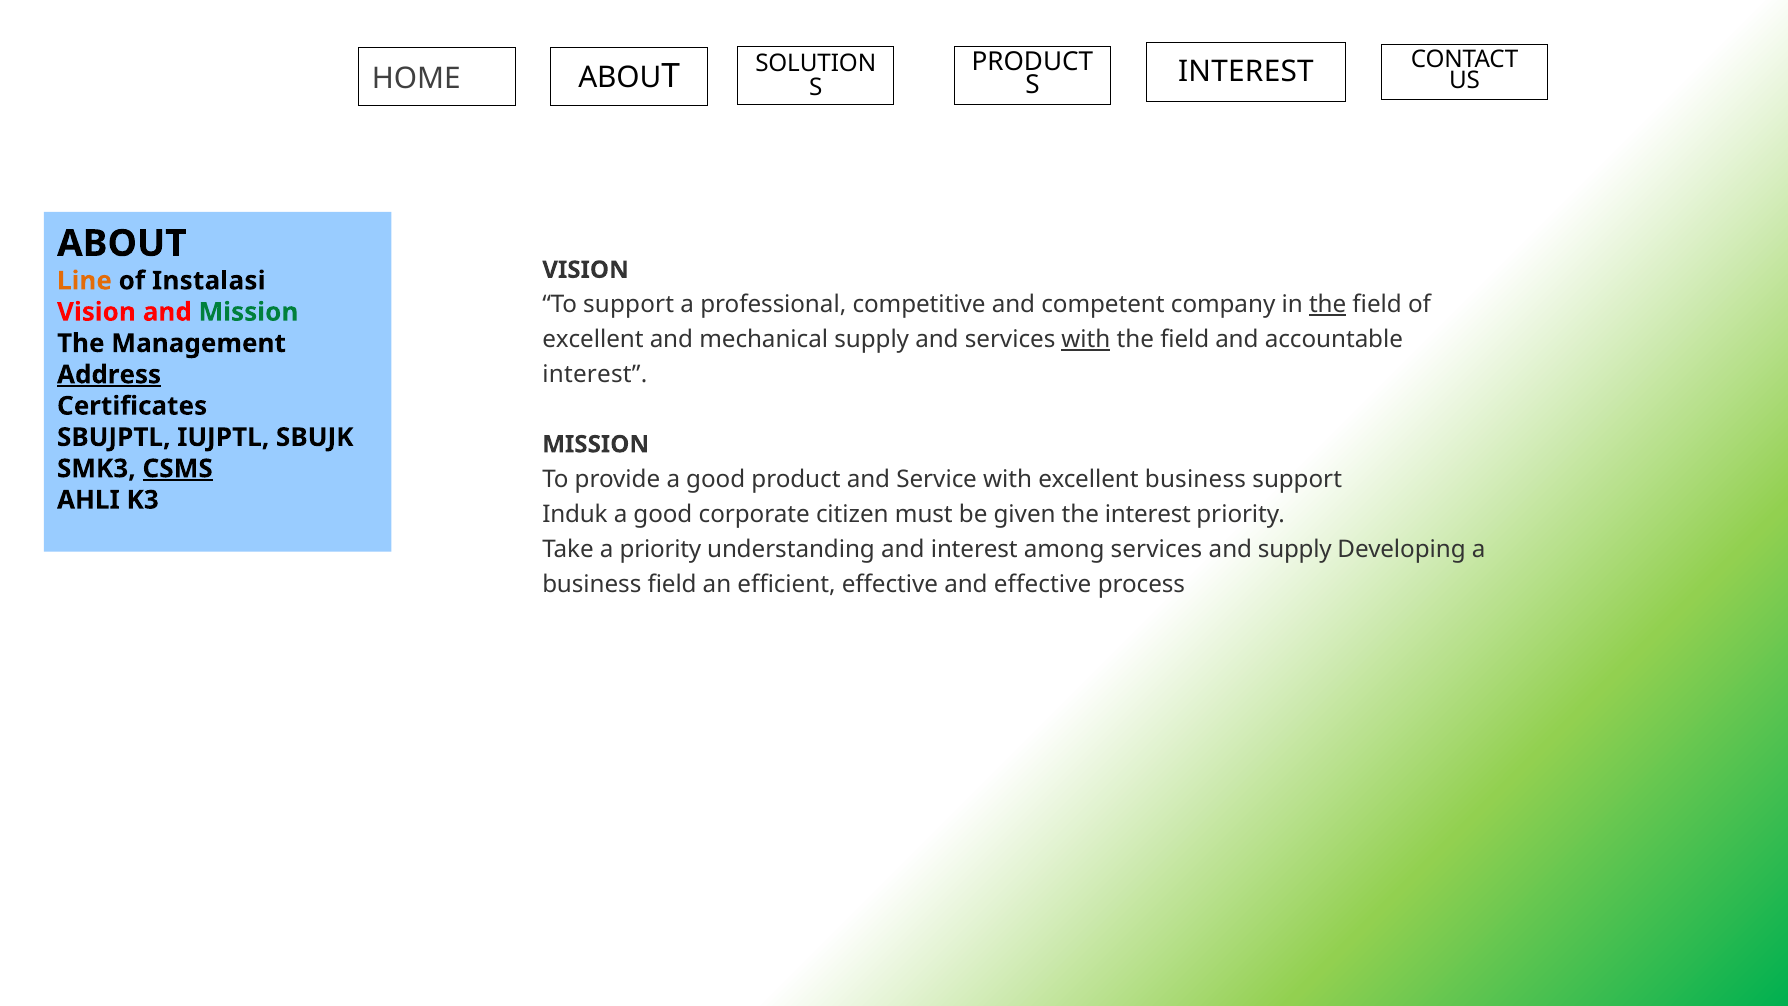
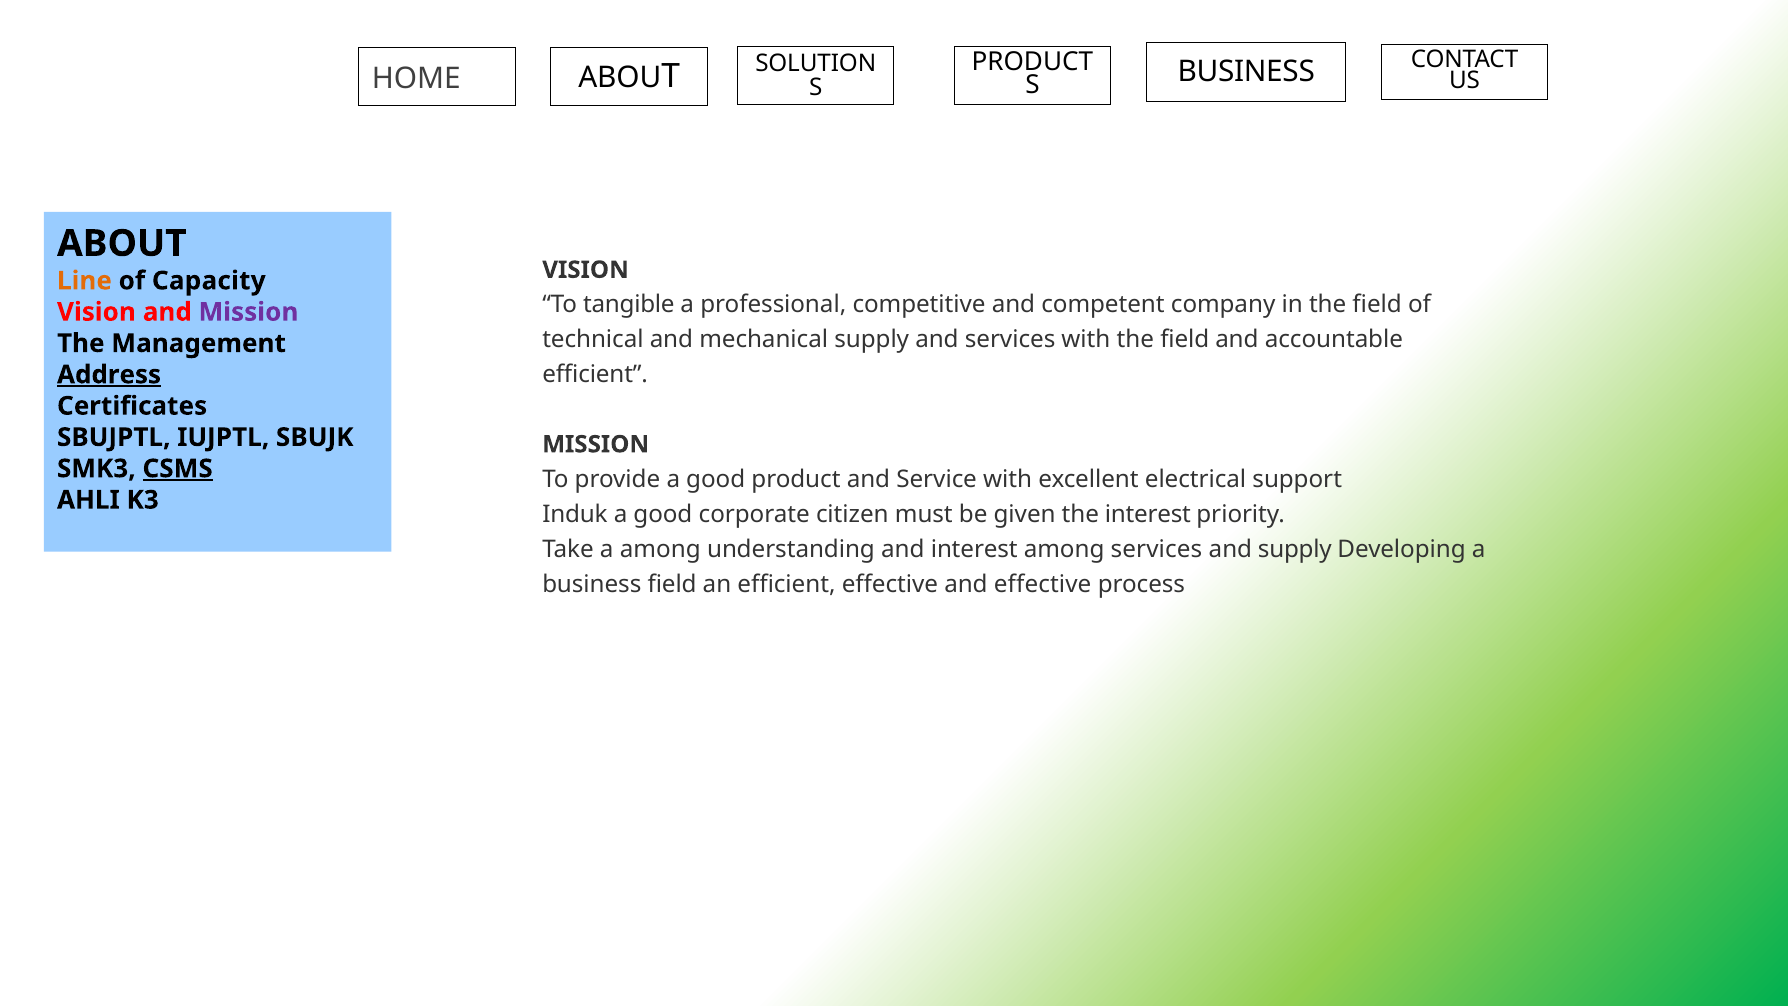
INTEREST: INTEREST -> BUSINESS (1246, 72)
Instalasi: Instalasi -> Capacity (209, 281)
To support: support -> tangible (629, 305)
the underline: present -> none (1328, 305)
Mission colour: green -> purple (248, 312)
excellent: excellent -> technical (593, 340)
with underline: present -> none (1086, 340)
interest: interest -> efficient (595, 375)
excellent business: business -> electrical (1196, 479)
a priority: priority -> among (660, 549)
